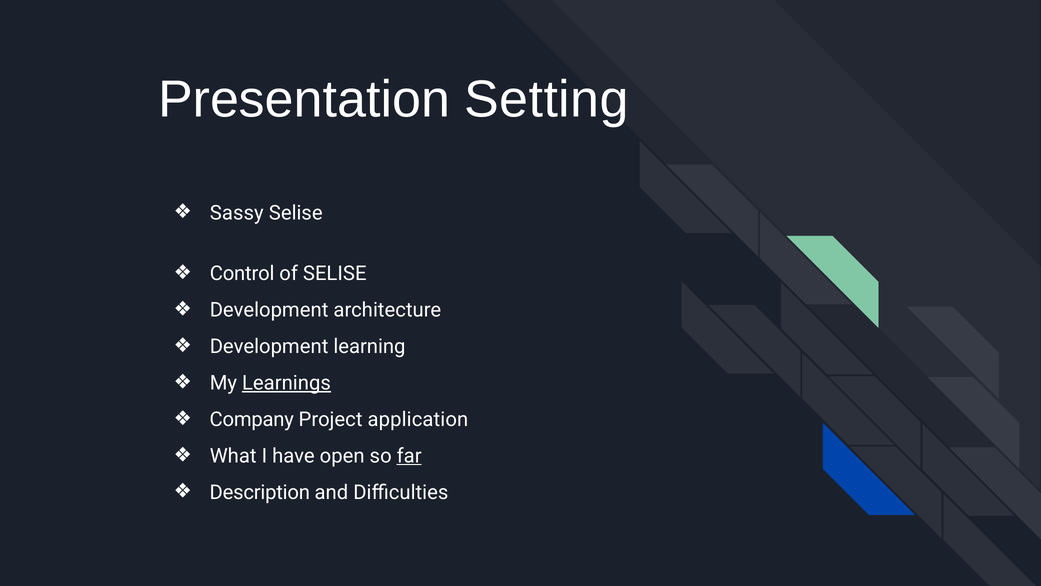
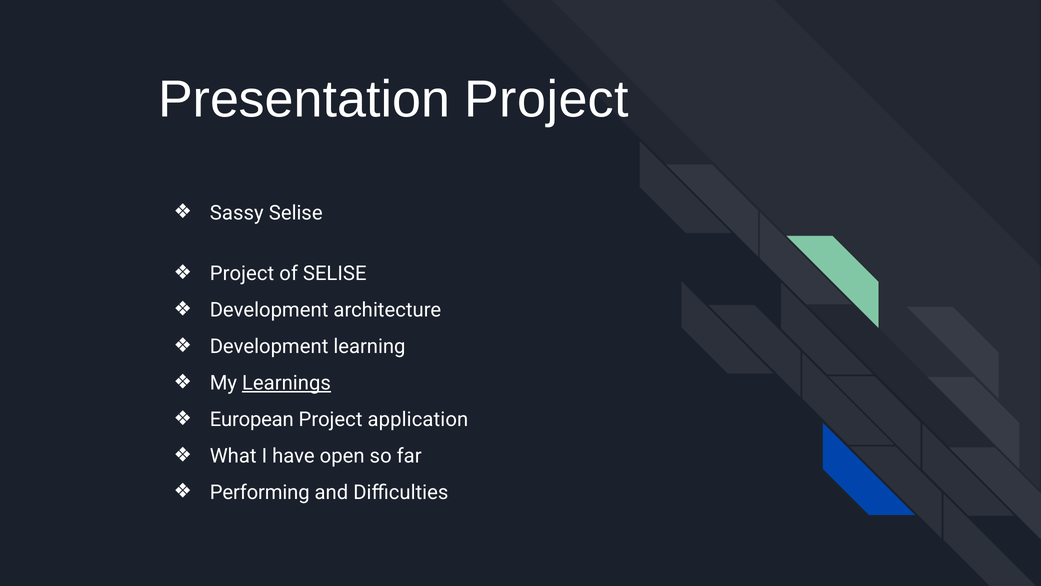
Presentation Setting: Setting -> Project (547, 99)
Control: Control -> Project (242, 273)
Company: Company -> European (252, 419)
far underline: present -> none (409, 456)
Description: Description -> Performing (260, 492)
